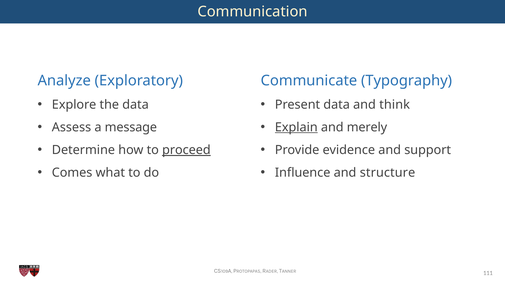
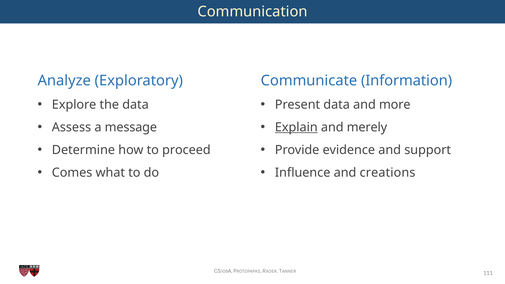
Typography: Typography -> Information (407, 81)
think: think -> more (395, 105)
proceed underline: present -> none (186, 150)
structure: structure -> creations (388, 173)
